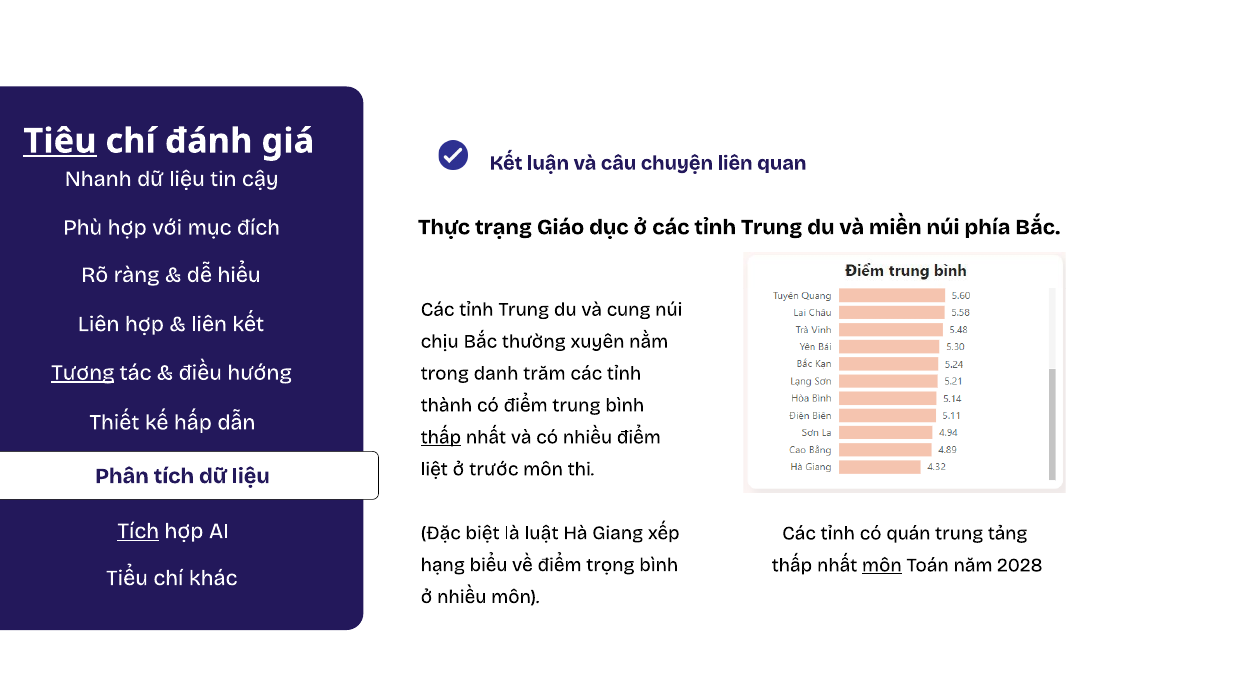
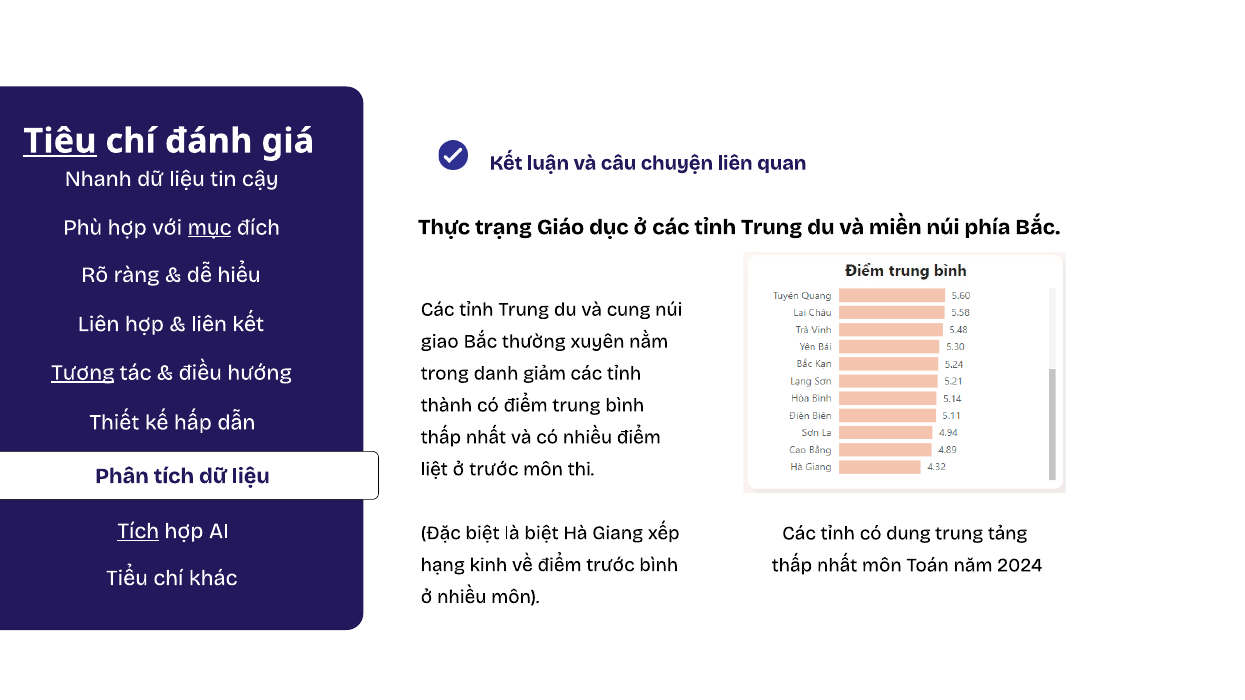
mục underline: none -> present (209, 228)
chịu: chịu -> giao (440, 341)
trăm: trăm -> giảm (544, 373)
thấp underline: present -> none (441, 437)
là luật: luật -> biệt (542, 533)
quán: quán -> dung (908, 533)
biểu: biểu -> kinh (488, 565)
điểm trọng: trọng -> trước (610, 565)
môn underline: present -> none (882, 565)
2028: 2028 -> 2024 (1020, 565)
